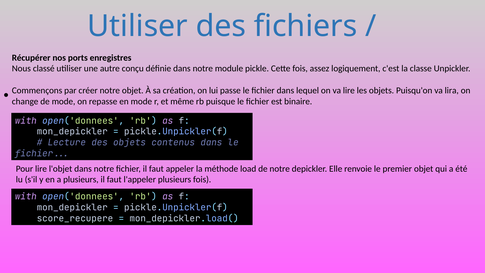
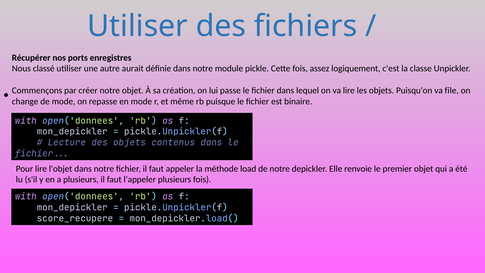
conçu: conçu -> aurait (133, 69)
lira: lira -> file (452, 90)
